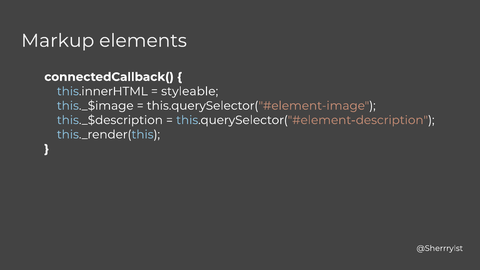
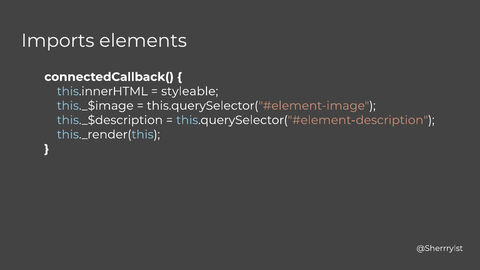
Markup: Markup -> Imports (58, 41)
